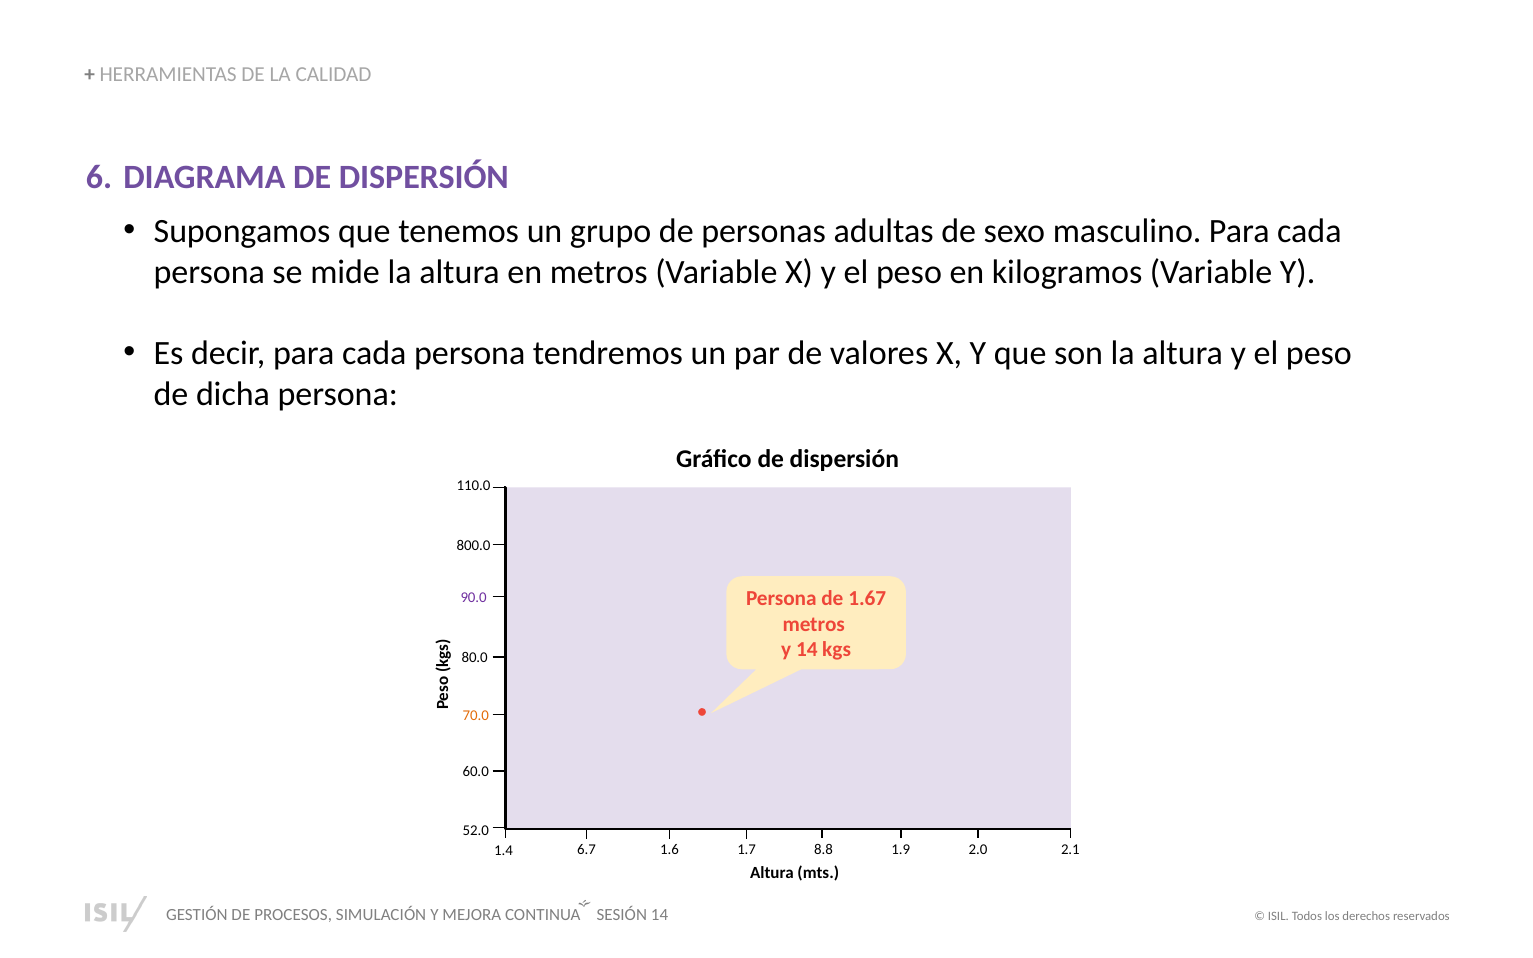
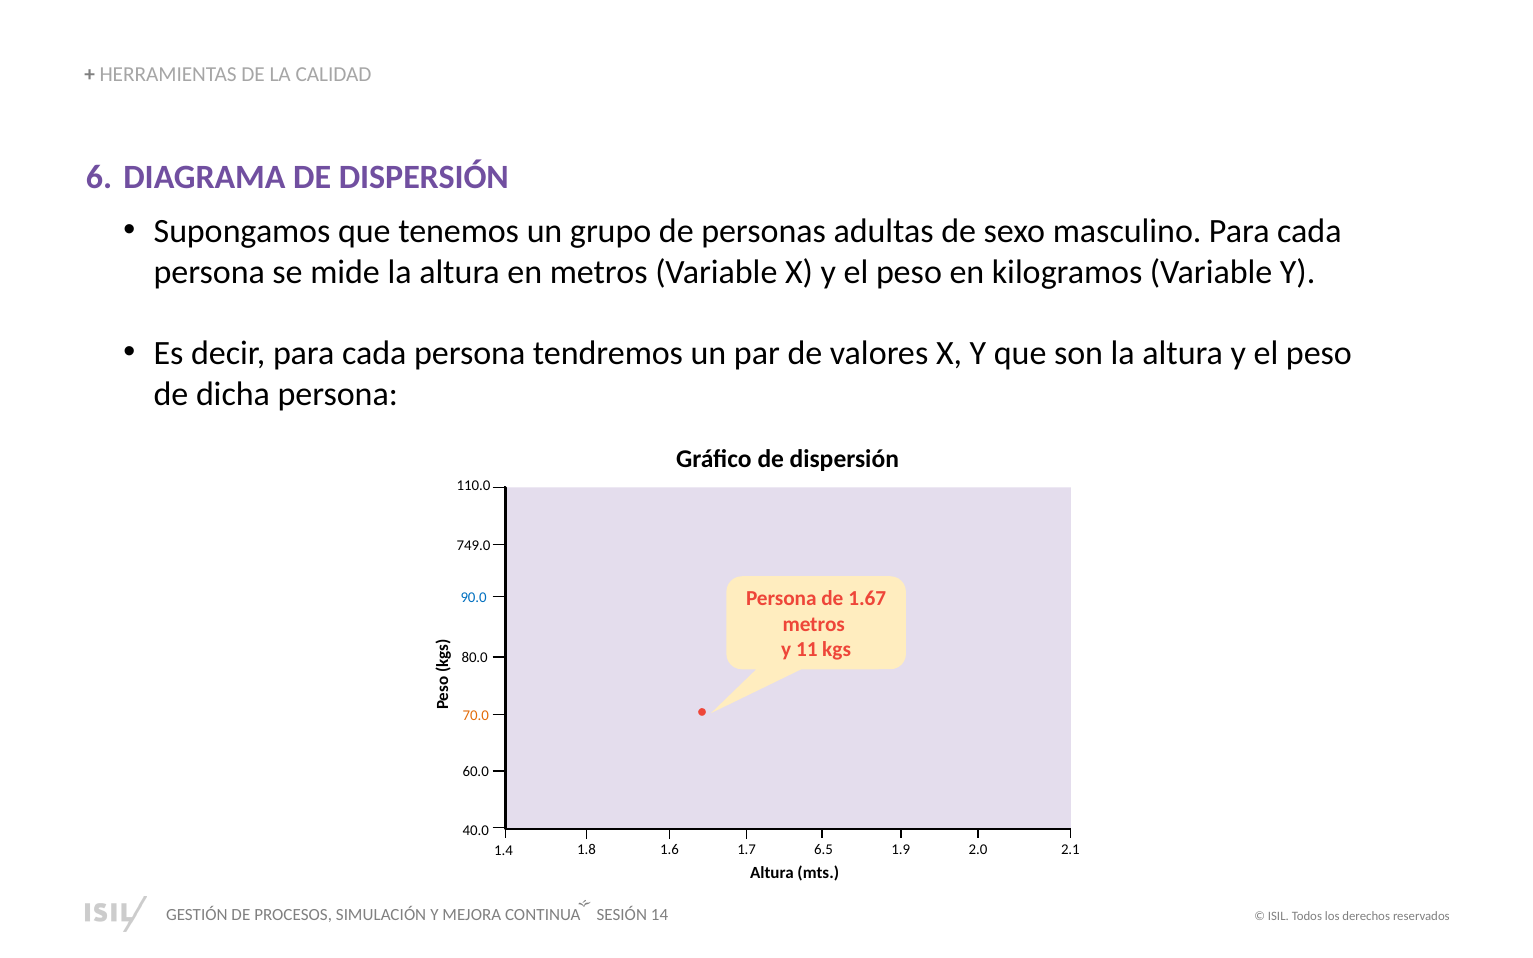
800.0: 800.0 -> 749.0 (474, 546)
90.0 colour: purple -> blue (474, 598)
y 14: 14 -> 11 (807, 650)
52.0: 52.0 -> 40.0 (476, 830)
6.7: 6.7 -> 1.8 (587, 850)
8.8: 8.8 -> 6.5 (824, 850)
